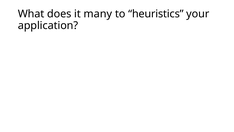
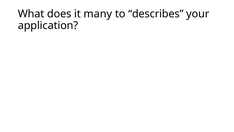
heuristics: heuristics -> describes (156, 14)
